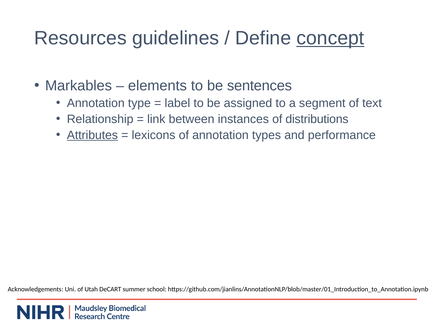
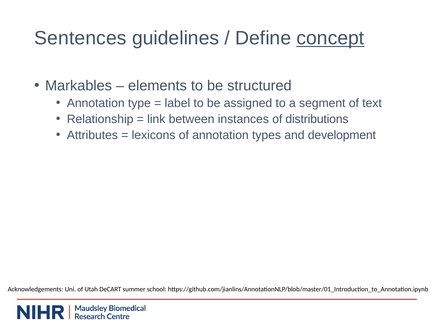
Resources: Resources -> Sentences (80, 38)
sentences: sentences -> structured (259, 86)
Attributes underline: present -> none (92, 135)
performance: performance -> development (342, 135)
